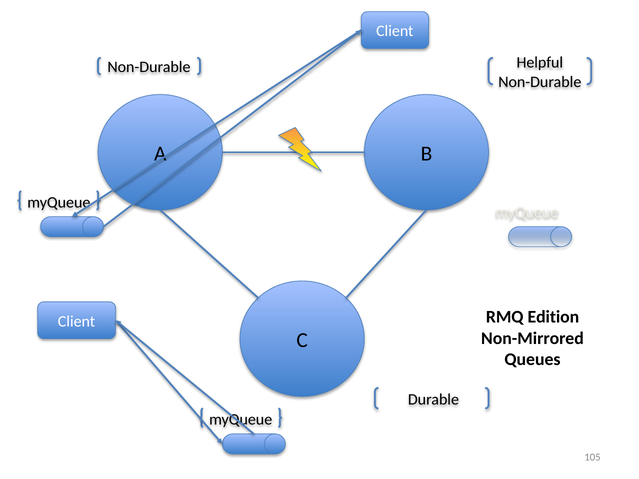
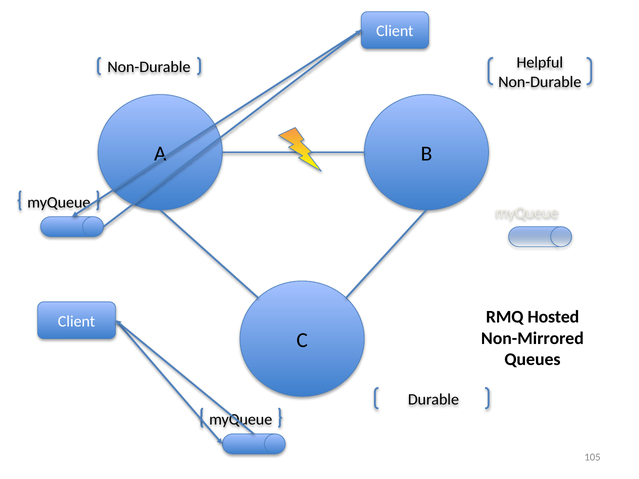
Edition: Edition -> Hosted (553, 317)
